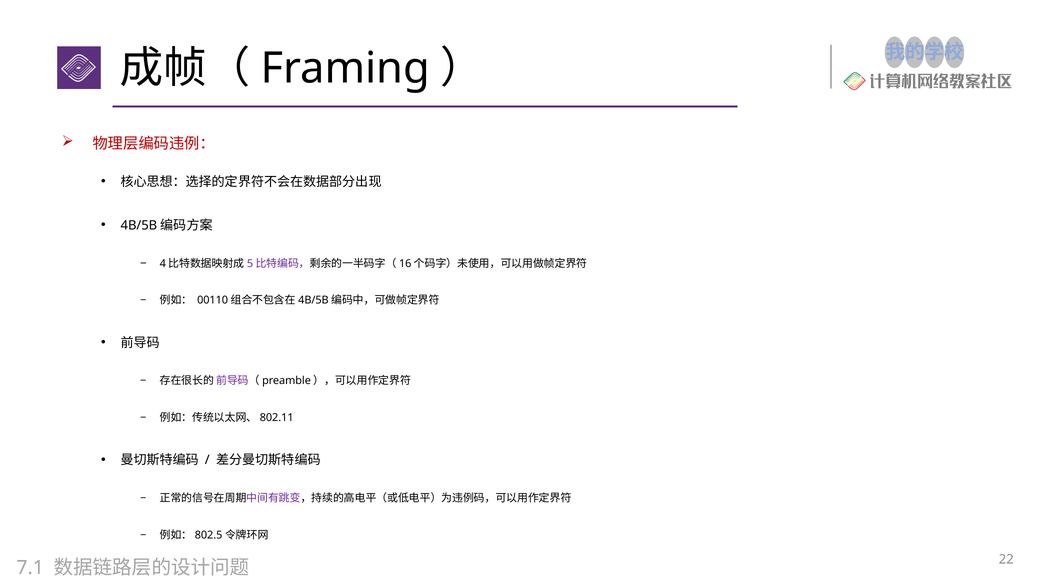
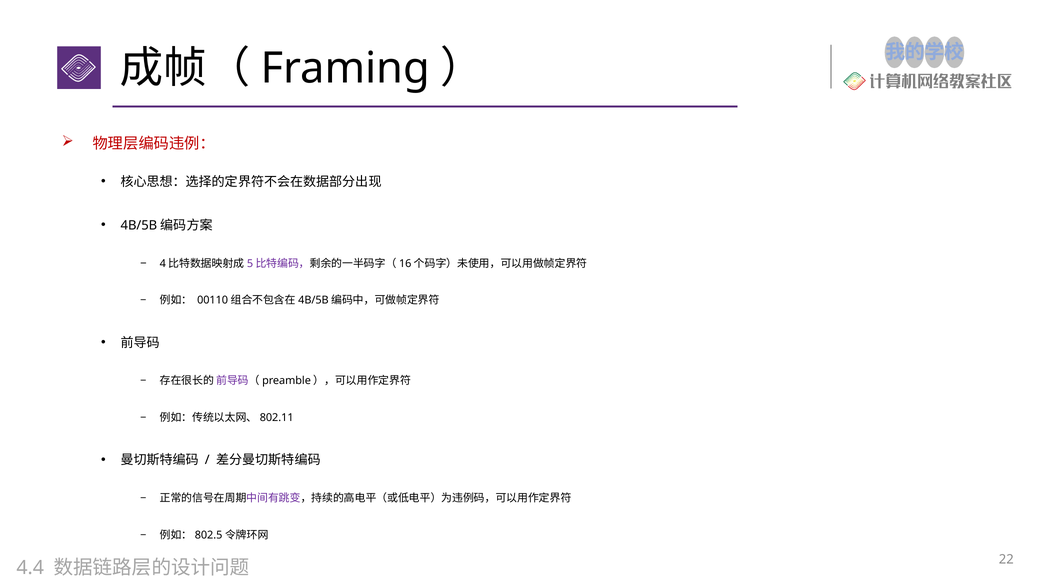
7.1: 7.1 -> 4.4 (30, 568)
